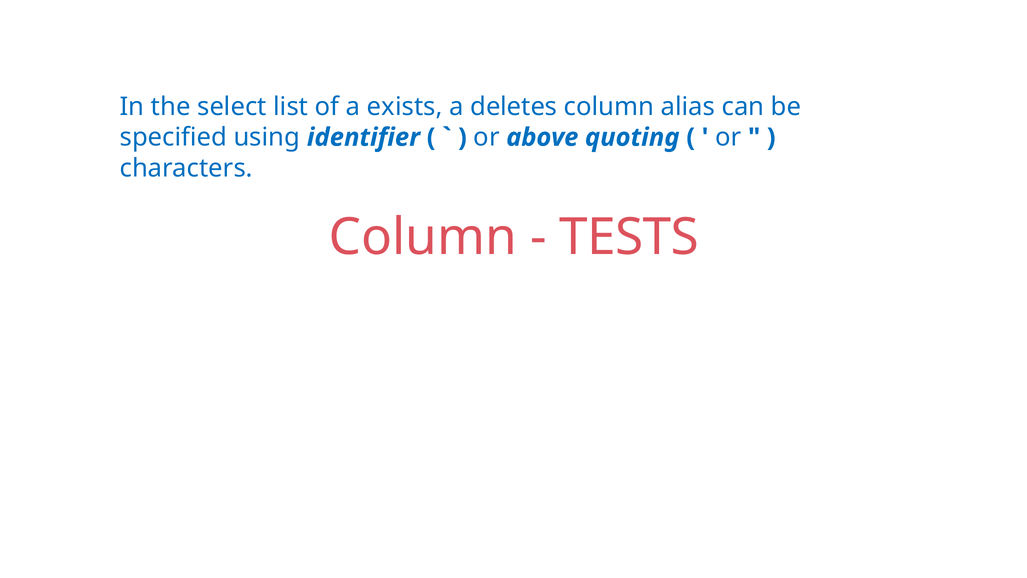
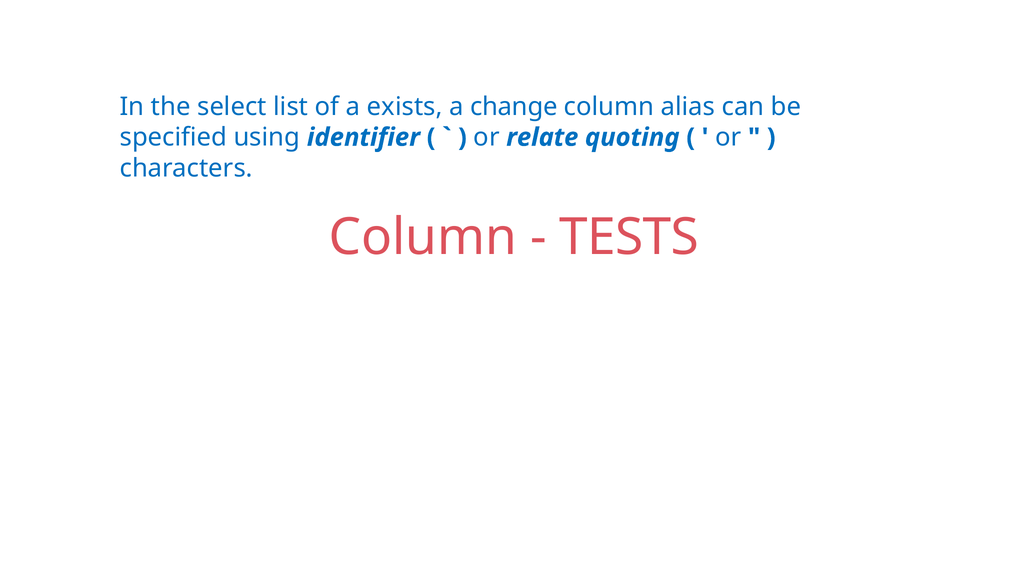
deletes: deletes -> change (514, 106)
above: above -> relate (542, 137)
